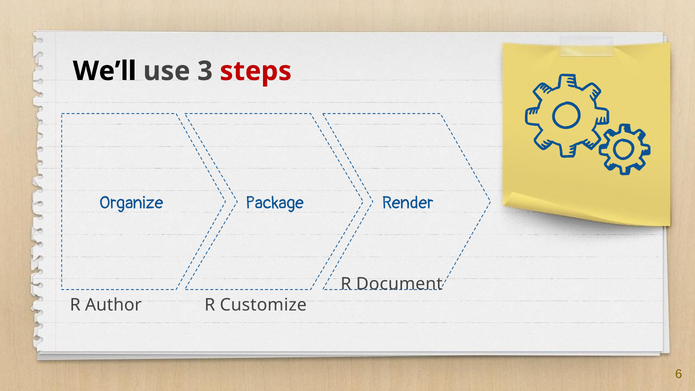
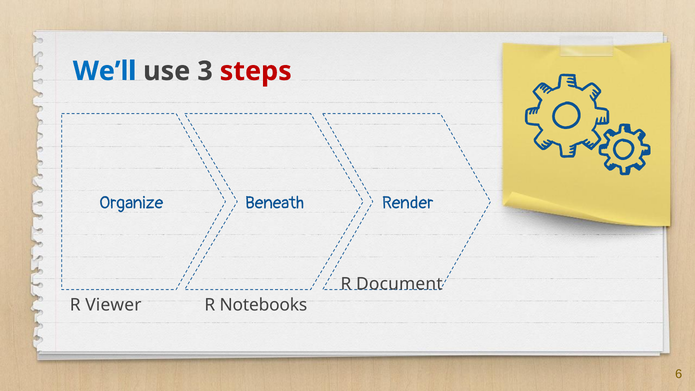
We’ll colour: black -> blue (105, 71)
Package: Package -> Beneath (275, 203)
Author: Author -> Viewer (113, 305)
Customize: Customize -> Notebooks (263, 305)
